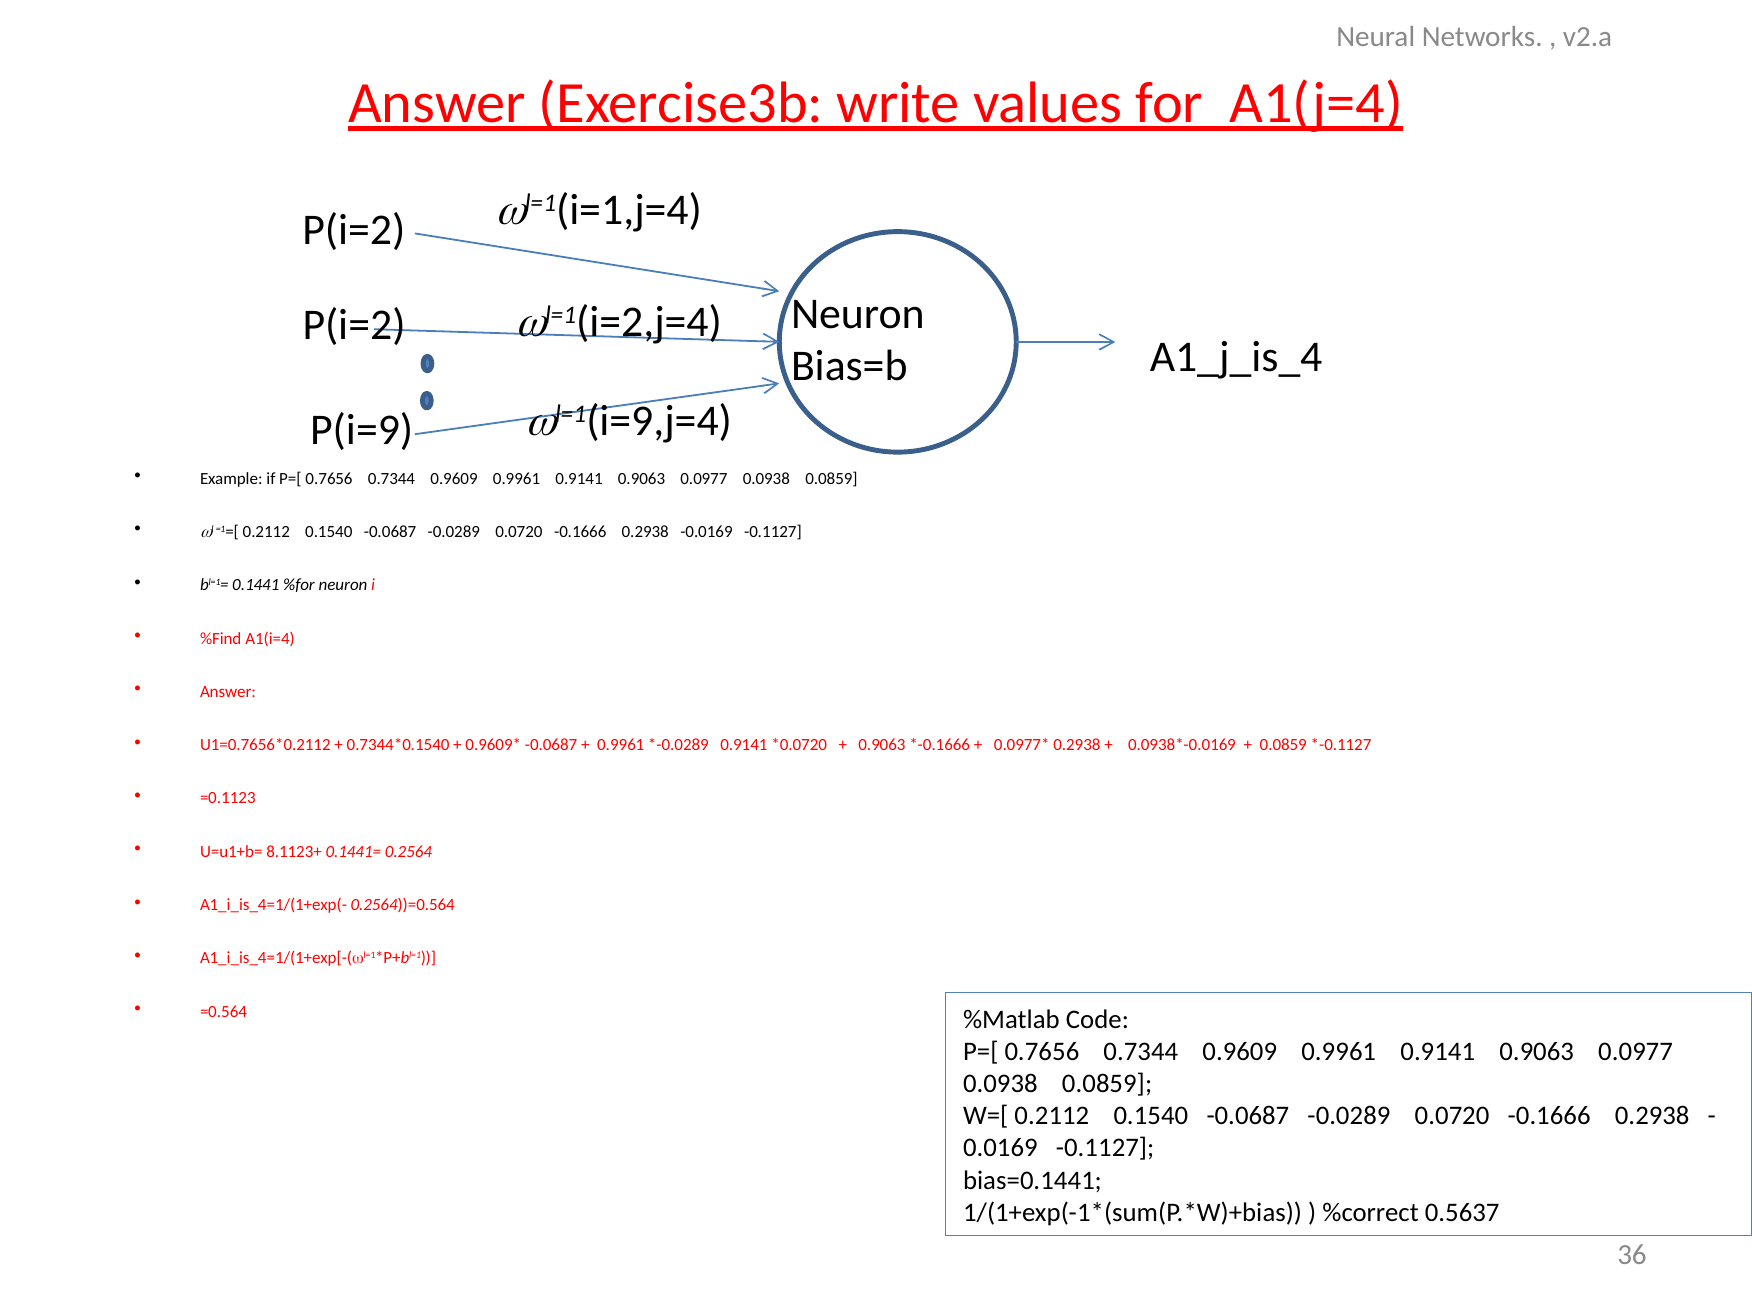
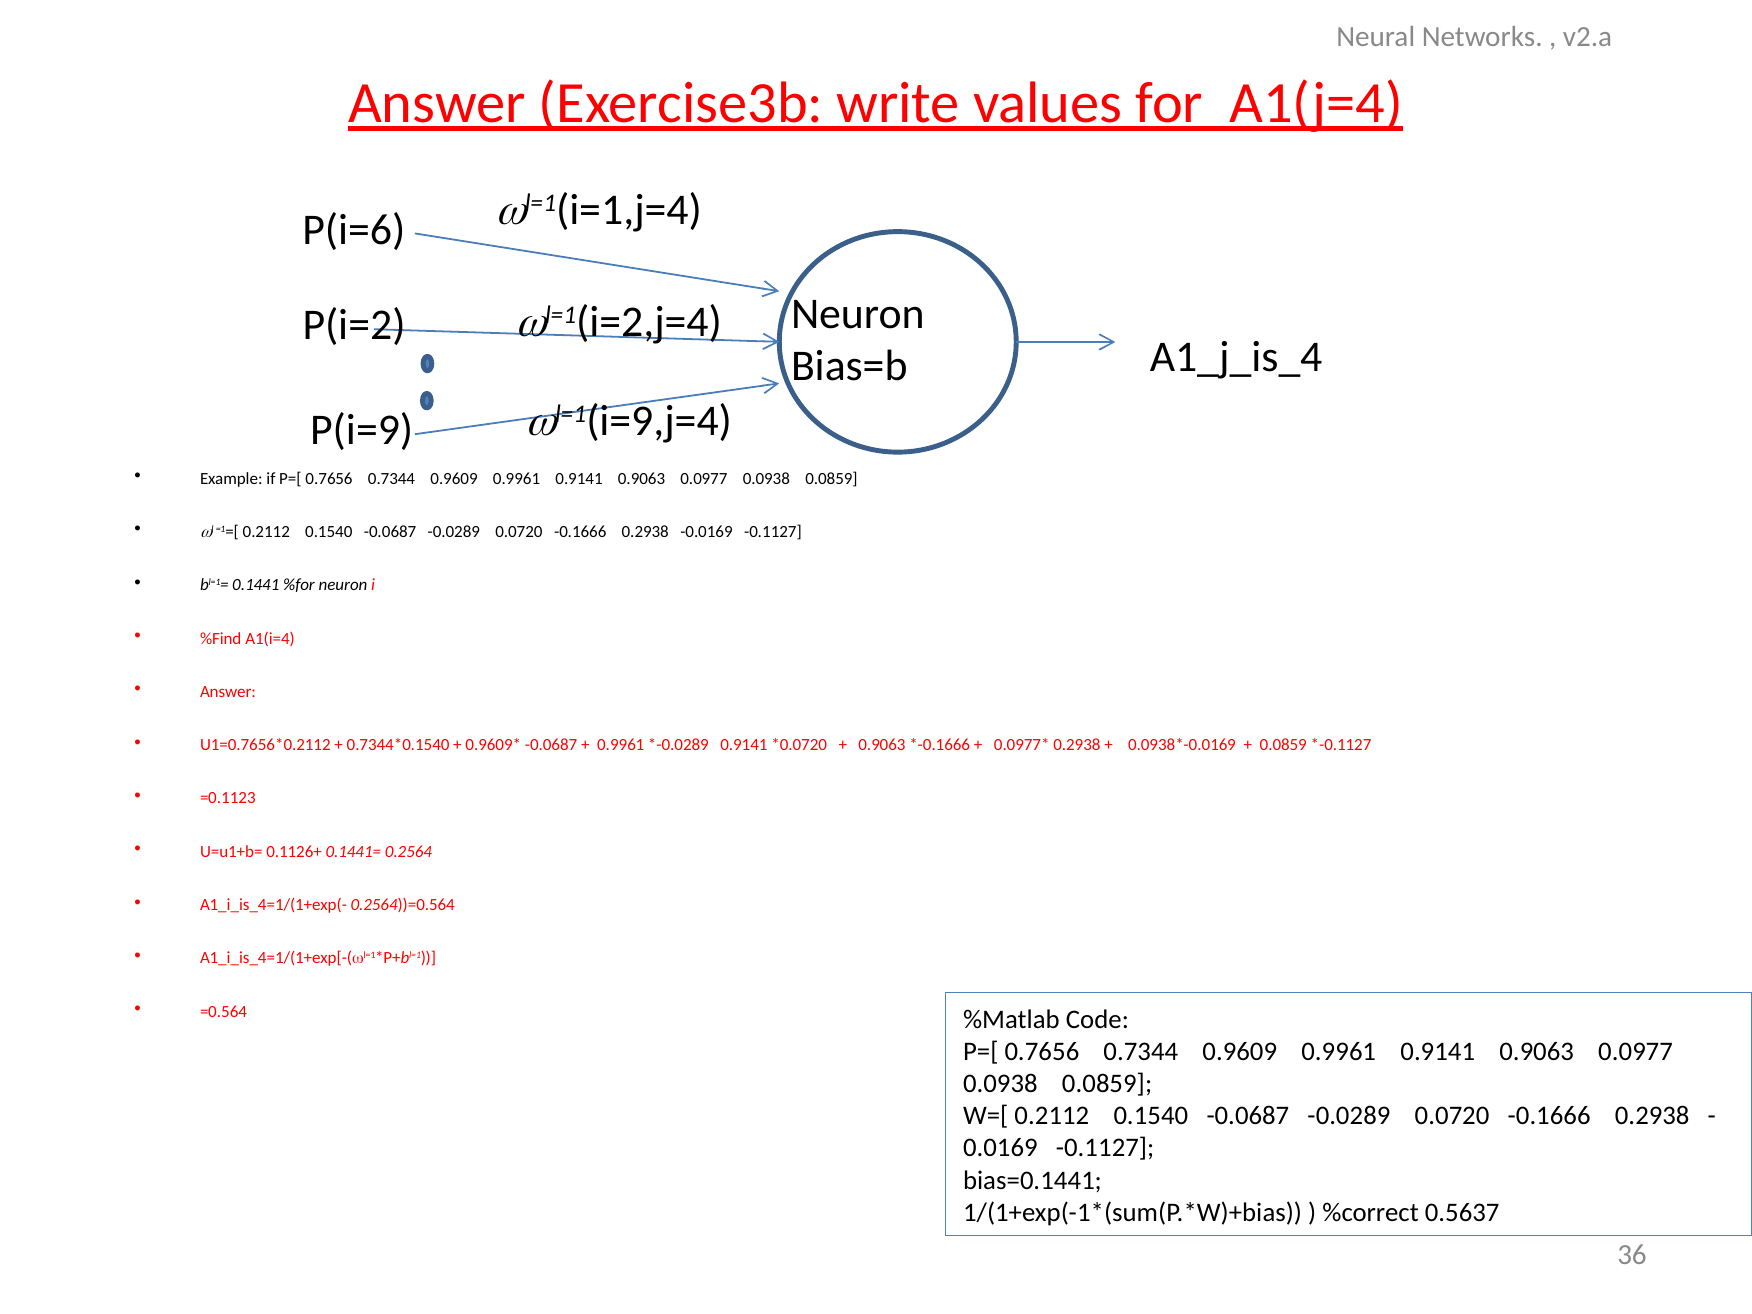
P(i=2: P(i=2 -> P(i=6 (354, 230)
8.1123+: 8.1123+ -> 0.1126+ (294, 852)
